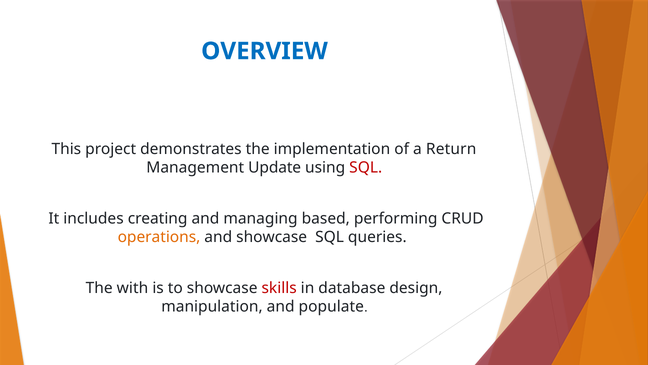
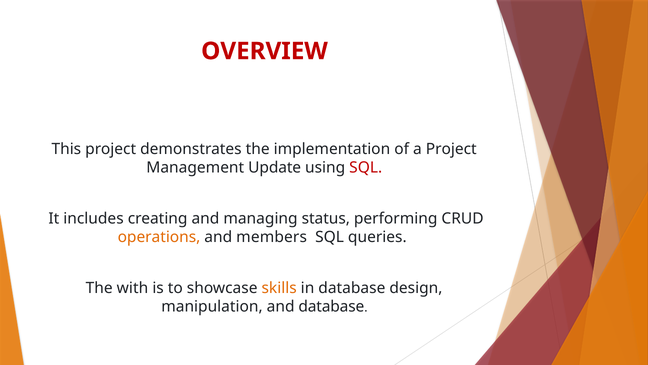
OVERVIEW colour: blue -> red (264, 51)
a Return: Return -> Project (451, 149)
based: based -> status (326, 218)
and showcase: showcase -> members (272, 237)
skills colour: red -> orange (279, 288)
and populate: populate -> database (331, 306)
